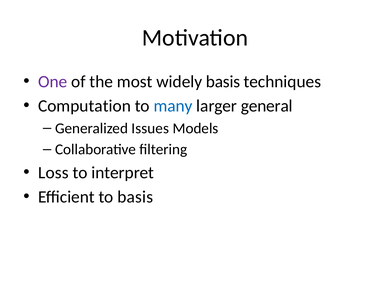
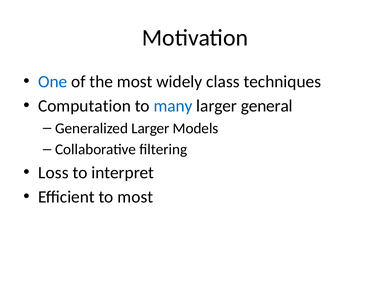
One colour: purple -> blue (53, 82)
widely basis: basis -> class (223, 82)
Generalized Issues: Issues -> Larger (150, 128)
to basis: basis -> most (135, 197)
